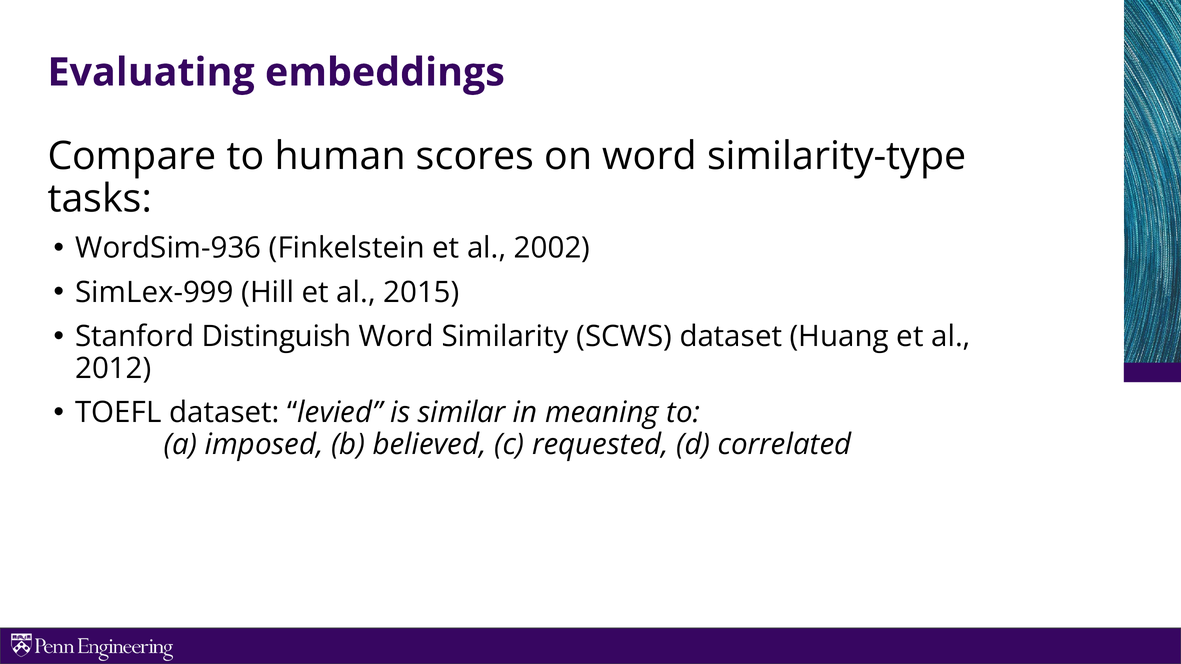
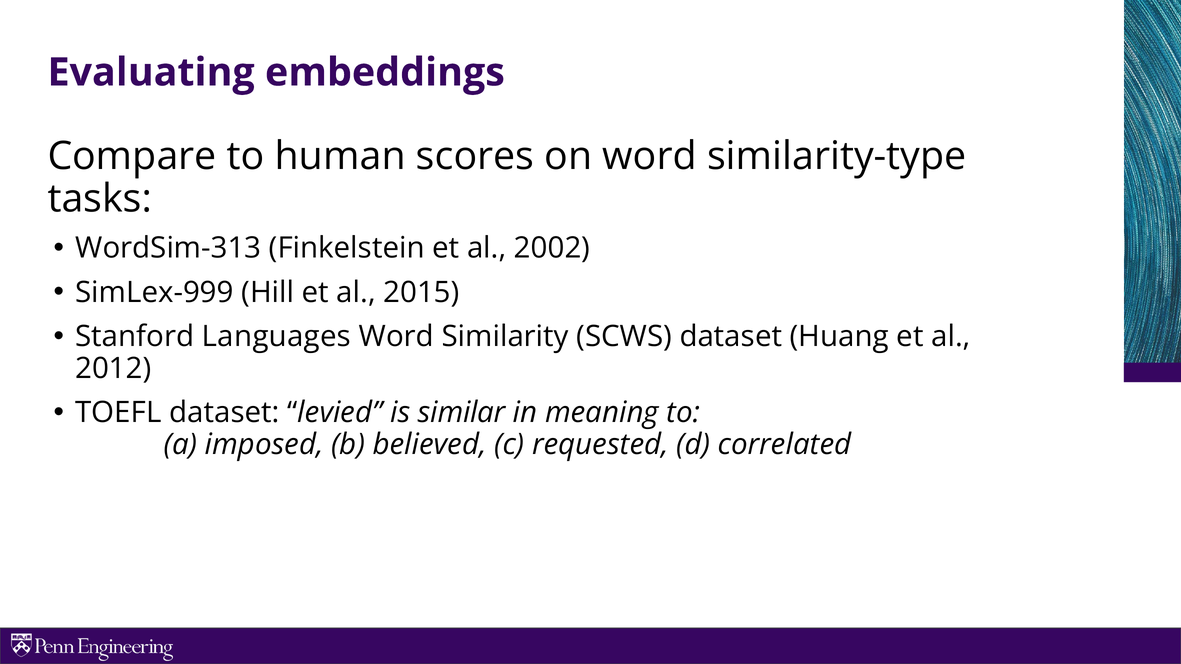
WordSim-936: WordSim-936 -> WordSim-313 (168, 248)
Distinguish: Distinguish -> Languages (276, 337)
